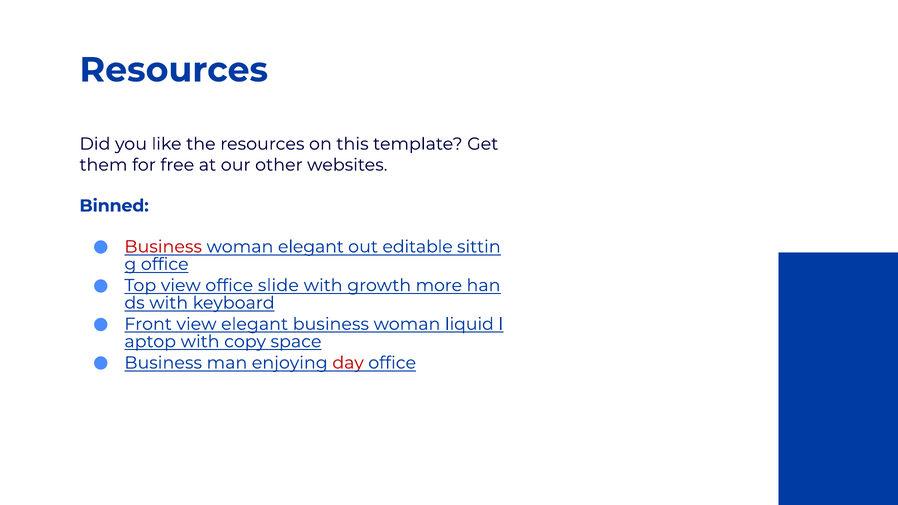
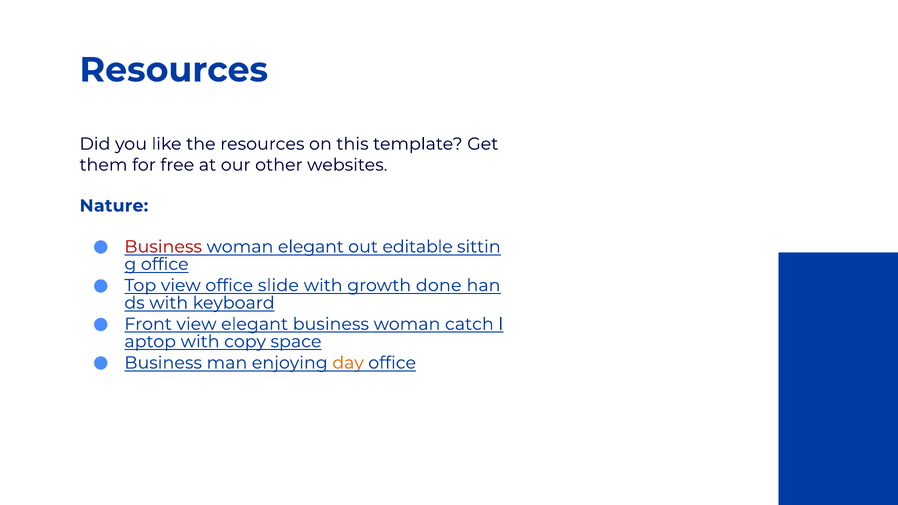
Binned: Binned -> Nature (114, 206)
more: more -> done (439, 285)
liquid: liquid -> catch (469, 324)
day colour: red -> orange (348, 363)
